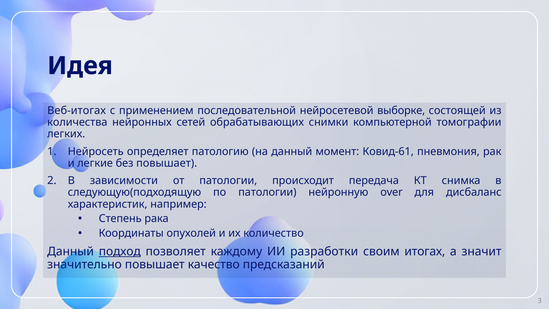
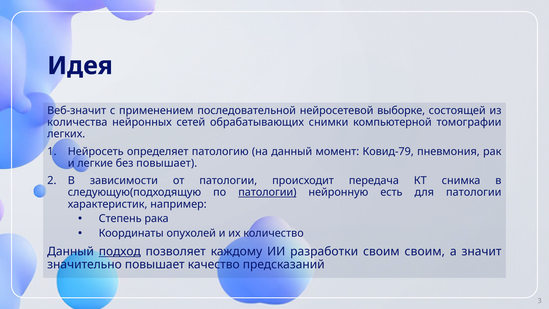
Веб-итогах: Веб-итогах -> Веб-значит (77, 110)
Ковид-61: Ковид-61 -> Ковид-79 (388, 151)
патологии underline: none -> present (267, 192)
over: over -> есть (391, 192)
для дисбаланс: дисбаланс -> патологии (474, 192)
своим итогах: итогах -> своим (425, 251)
